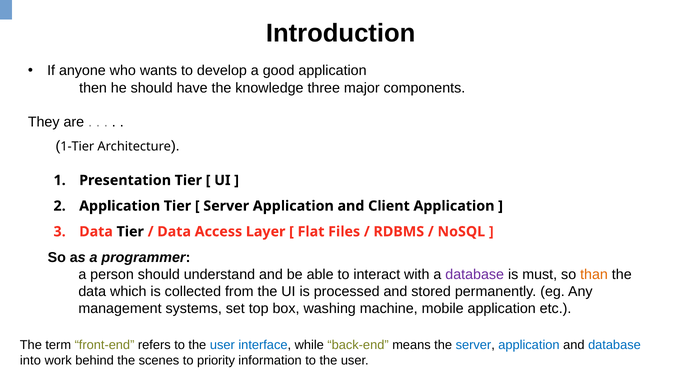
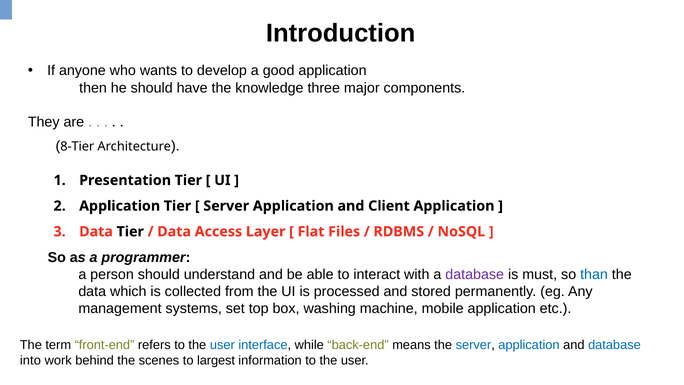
1-Tier: 1-Tier -> 8-Tier (77, 146)
than colour: orange -> blue (594, 274)
priority: priority -> largest (216, 360)
